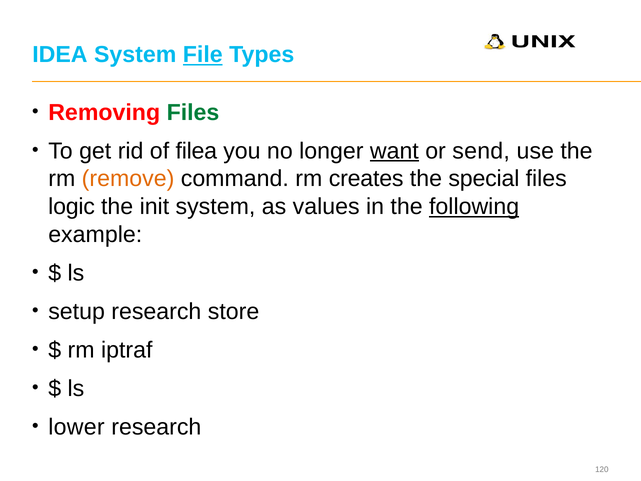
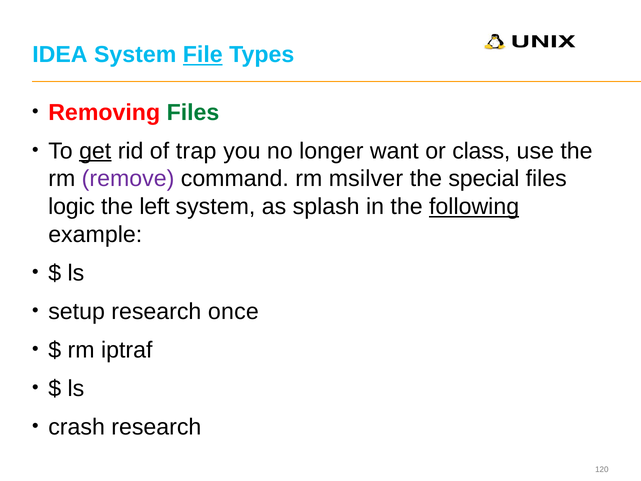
get underline: none -> present (95, 151)
filea: filea -> trap (196, 151)
want underline: present -> none (394, 151)
send: send -> class (481, 151)
remove colour: orange -> purple (128, 179)
creates: creates -> msilver (366, 179)
init: init -> left (155, 207)
values: values -> splash (326, 207)
store: store -> once (233, 311)
lower: lower -> crash (77, 427)
